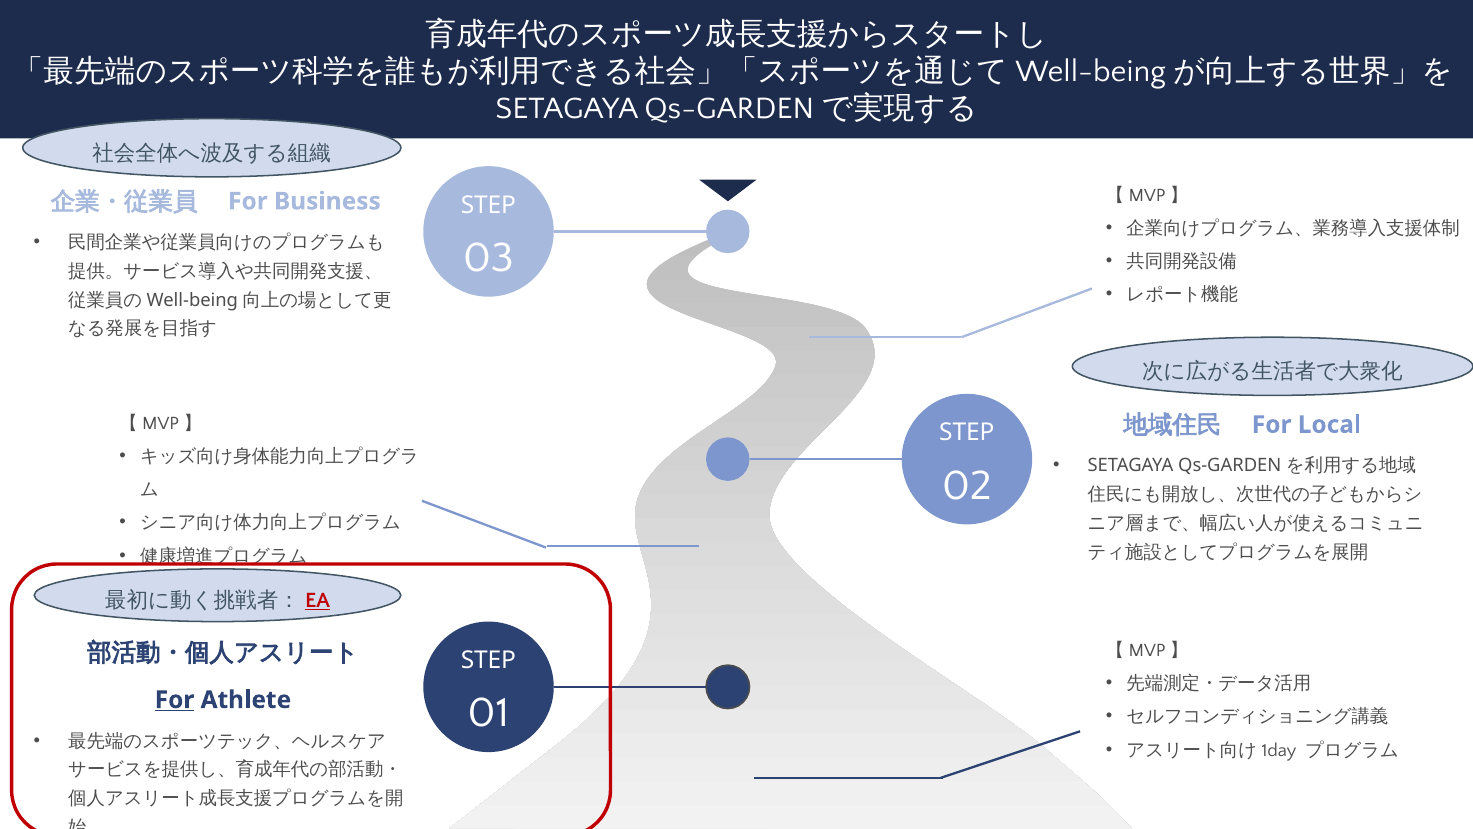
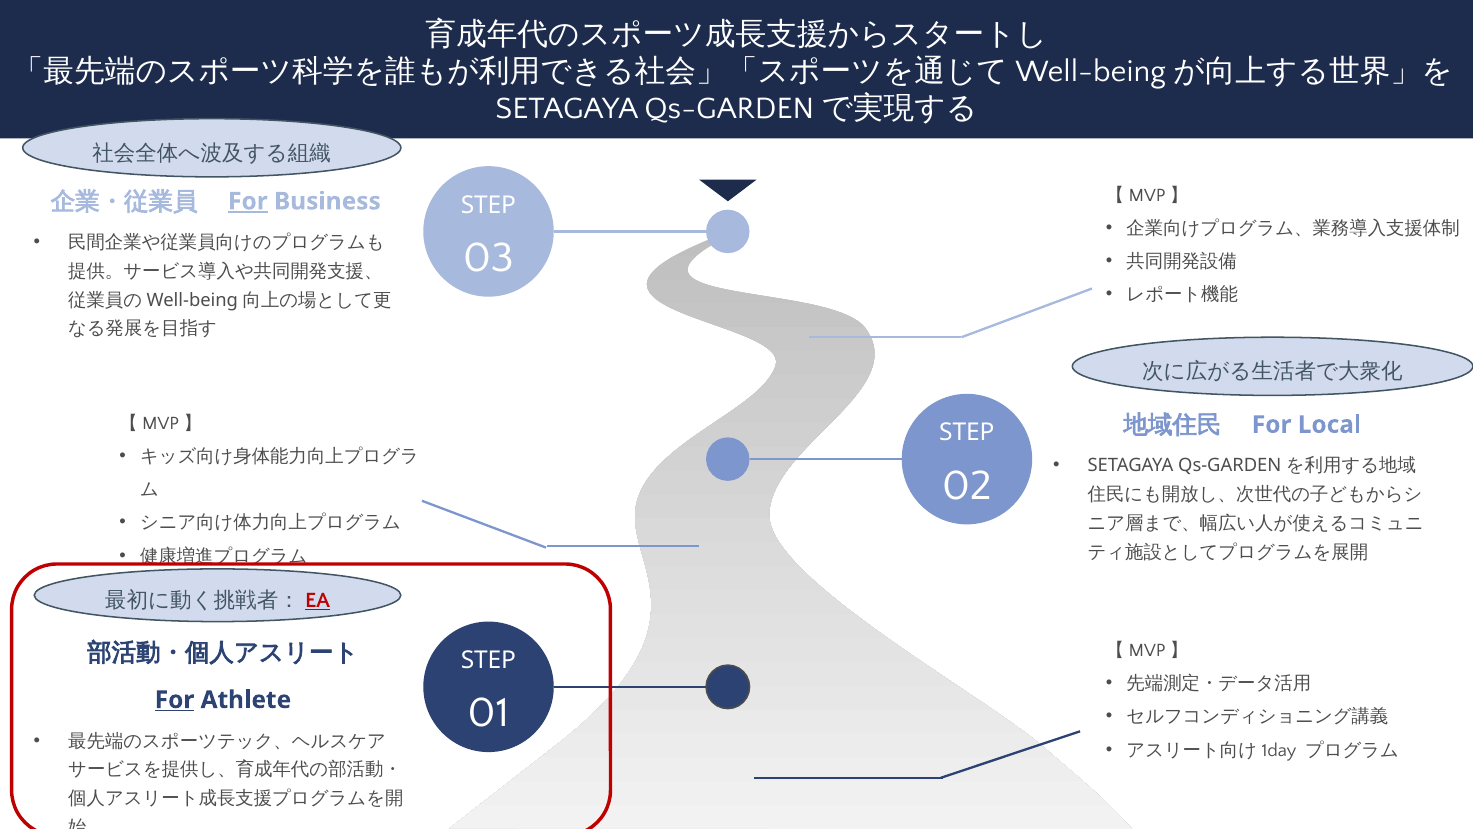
For underline: none -> present (248, 201)
